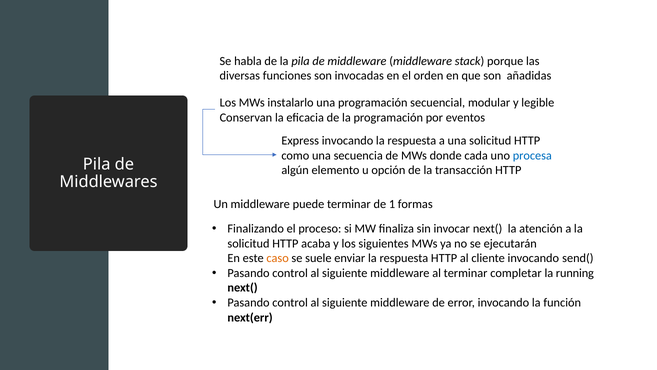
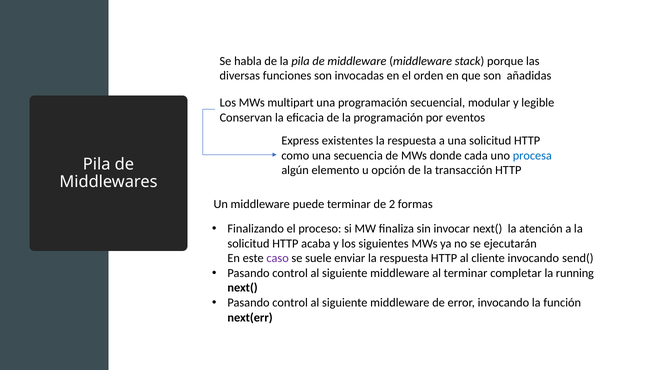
instalarlo: instalarlo -> multipart (291, 103)
Express invocando: invocando -> existentes (347, 141)
1: 1 -> 2 (392, 204)
caso colour: orange -> purple (278, 258)
